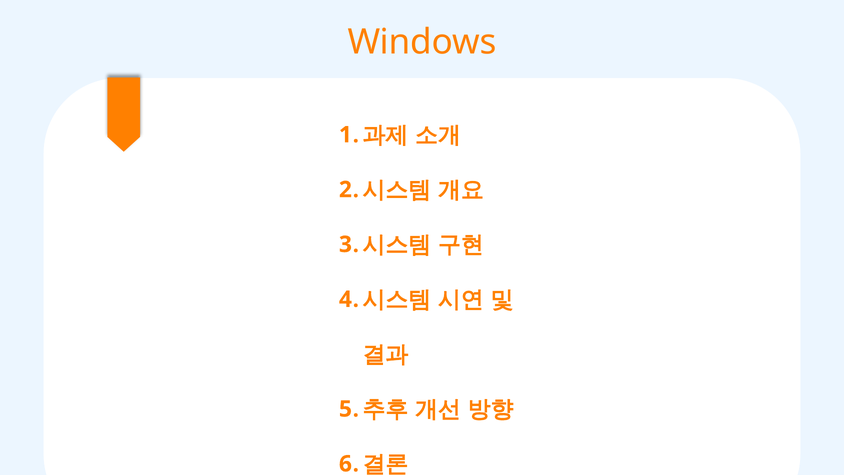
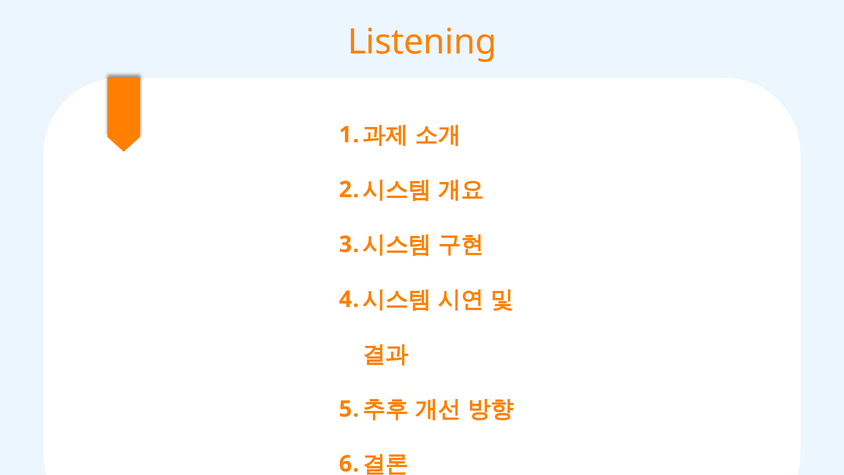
Windows: Windows -> Listening (422, 42)
